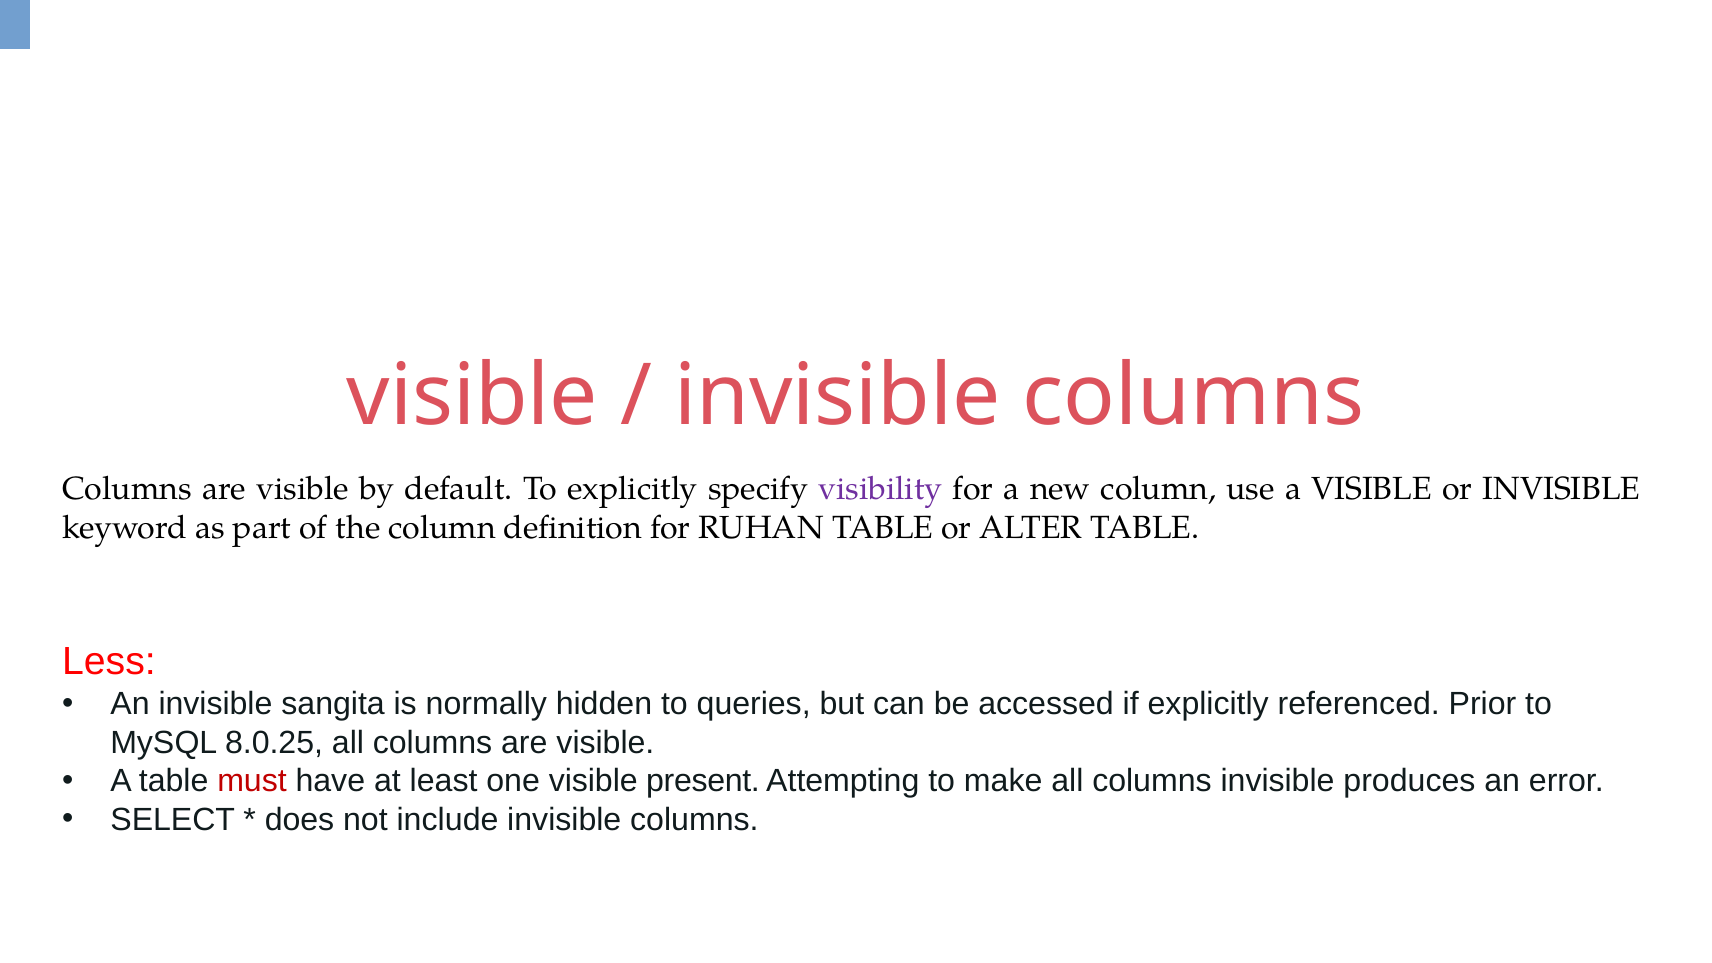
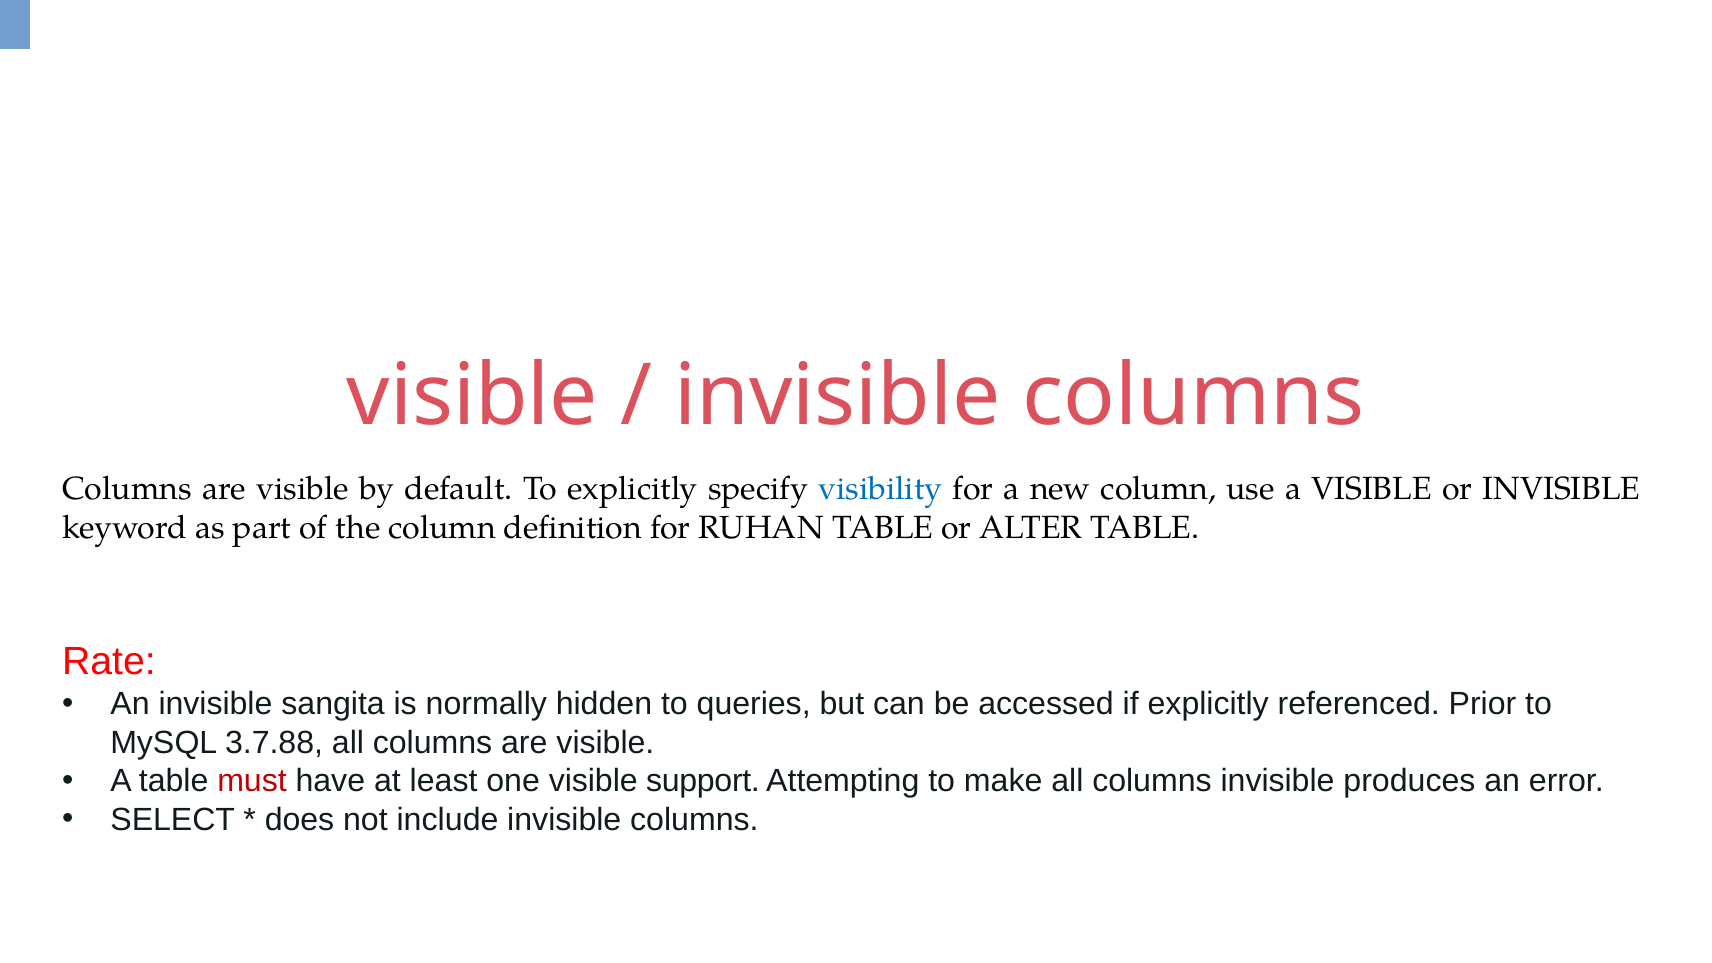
visibility colour: purple -> blue (881, 489)
Less: Less -> Rate (109, 662)
8.0.25: 8.0.25 -> 3.7.88 (274, 743)
present: present -> support (703, 781)
